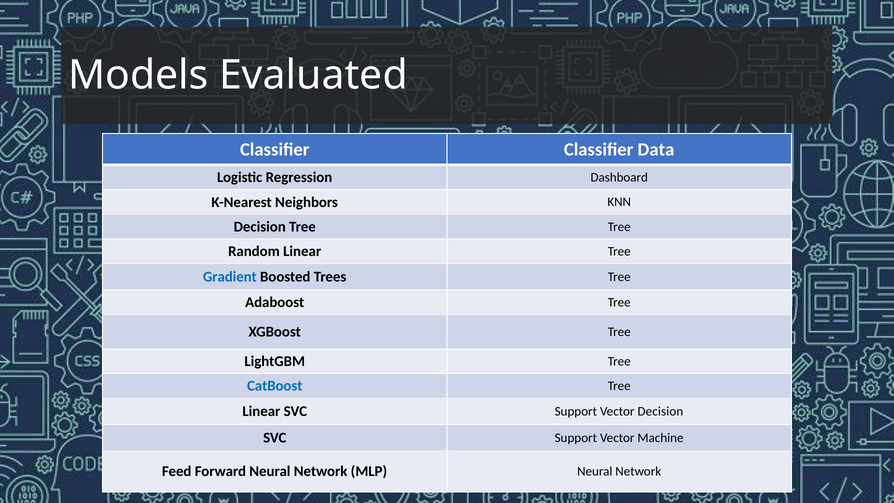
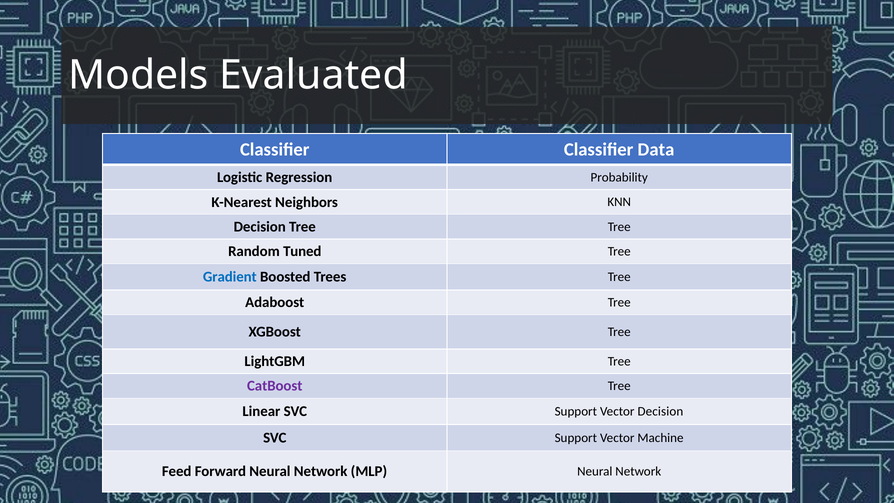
Dashboard: Dashboard -> Probability (619, 177)
Random Linear: Linear -> Tuned (302, 251)
CatBoost colour: blue -> purple (275, 386)
